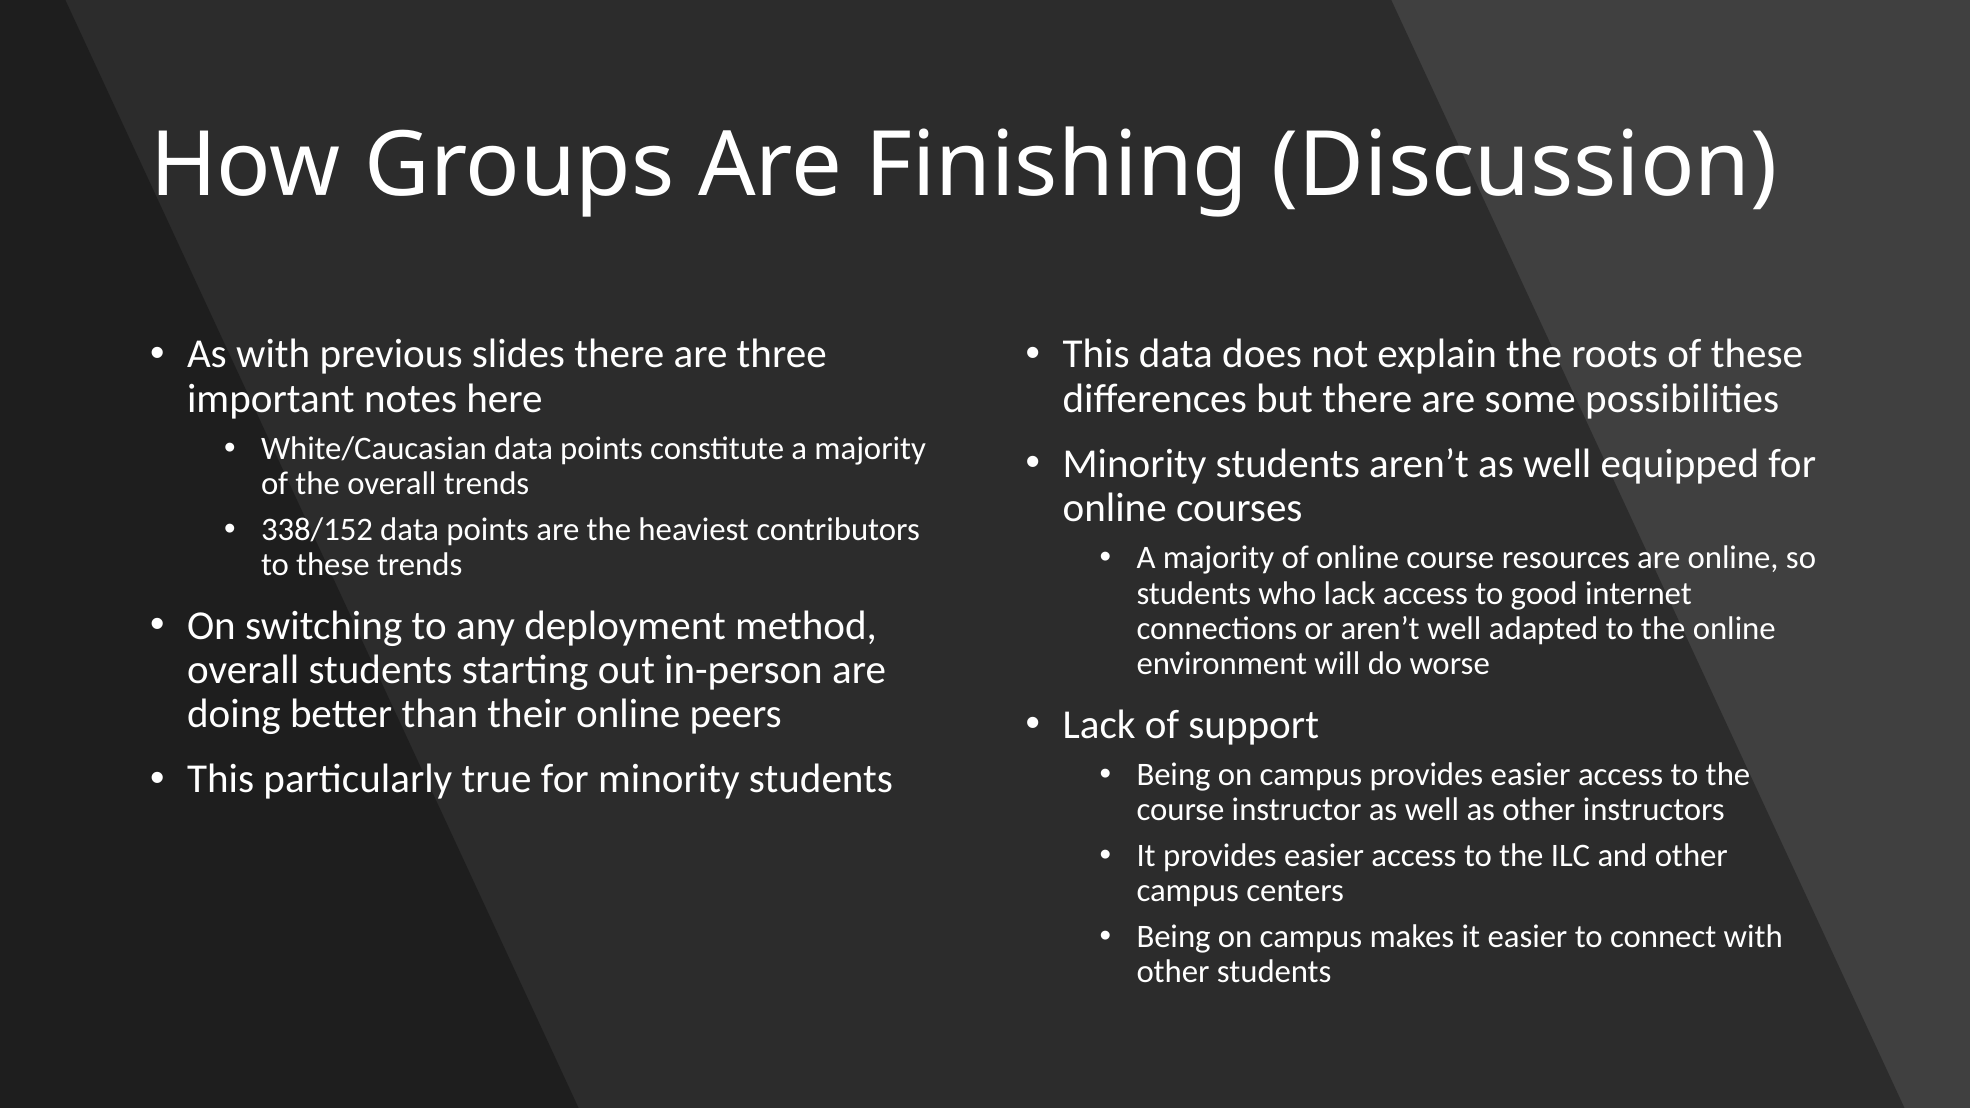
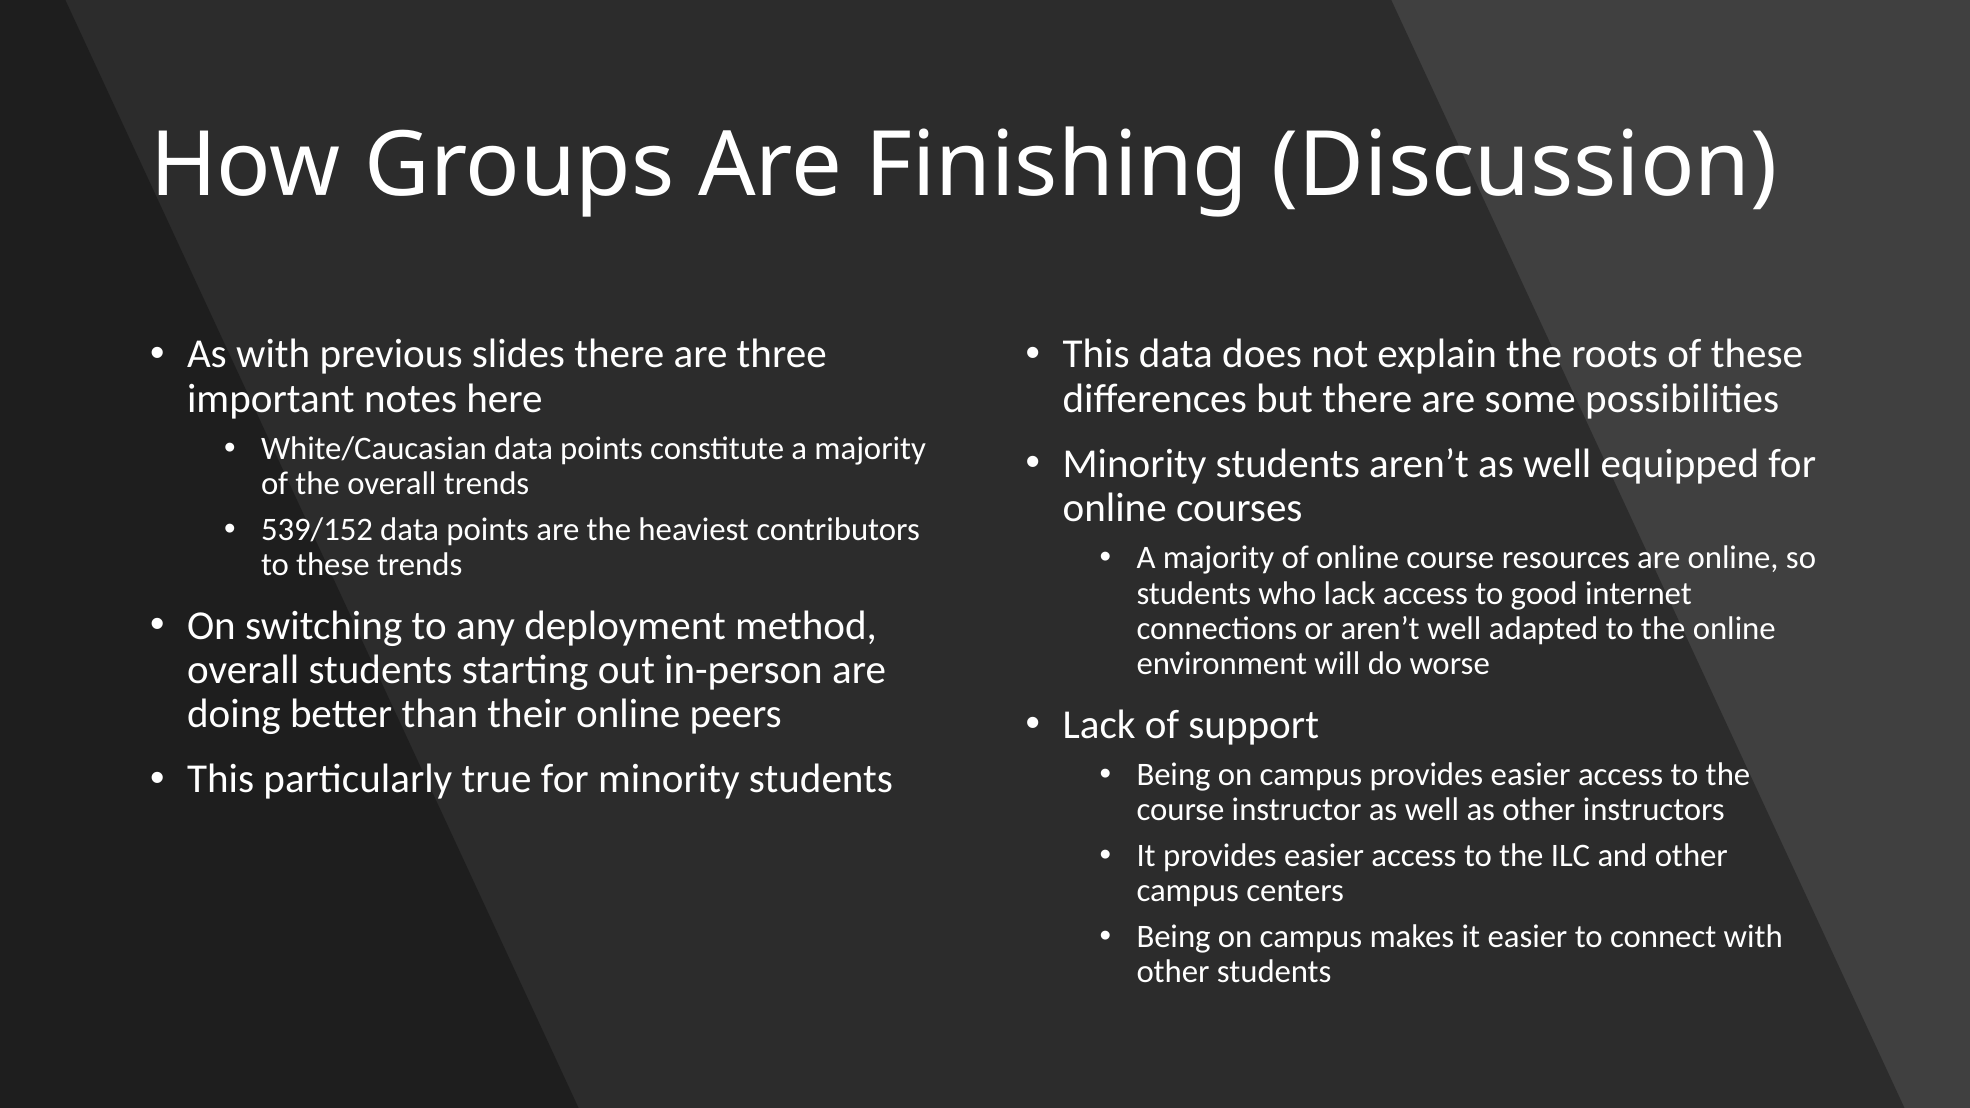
338/152: 338/152 -> 539/152 (317, 530)
